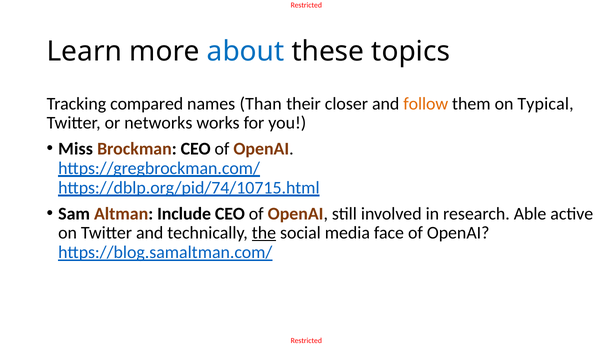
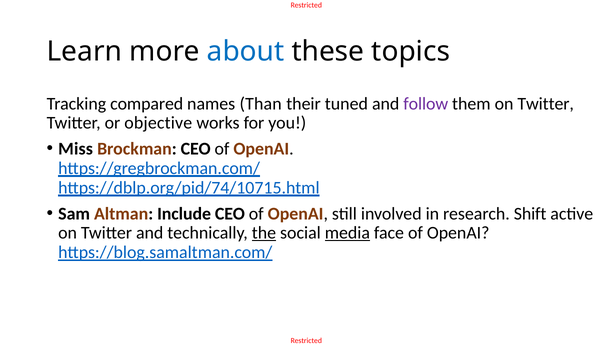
closer: closer -> tuned (346, 104)
follow colour: orange -> purple (426, 104)
them on Typical: Typical -> Twitter (546, 104)
networks: networks -> objective (158, 123)
Able: Able -> Shift (530, 214)
media underline: none -> present (347, 233)
